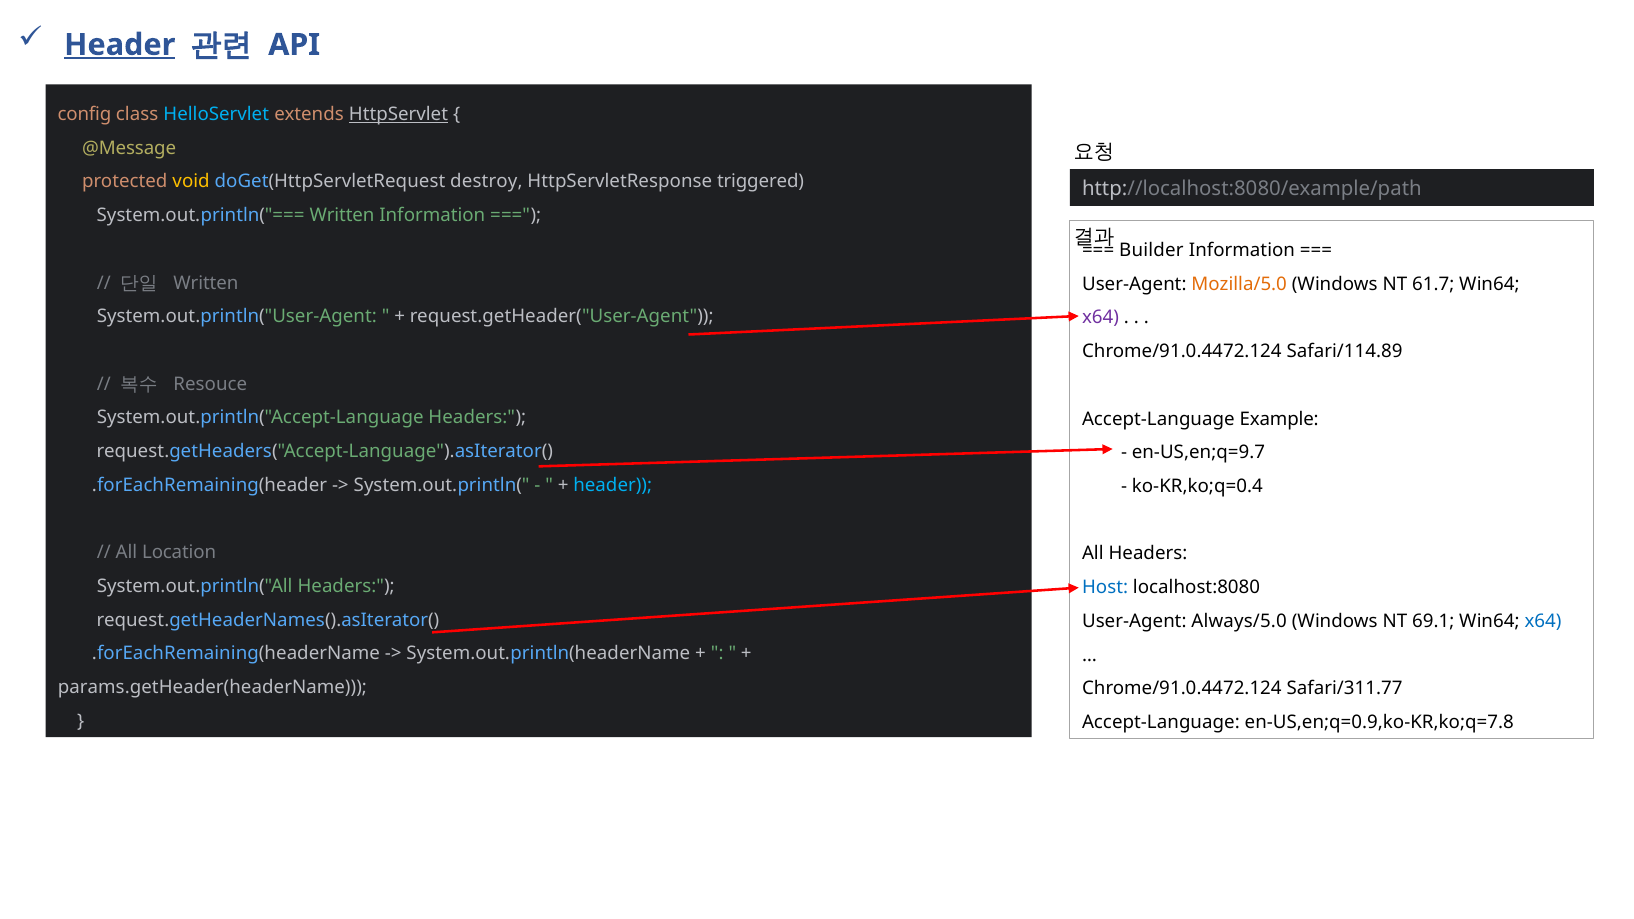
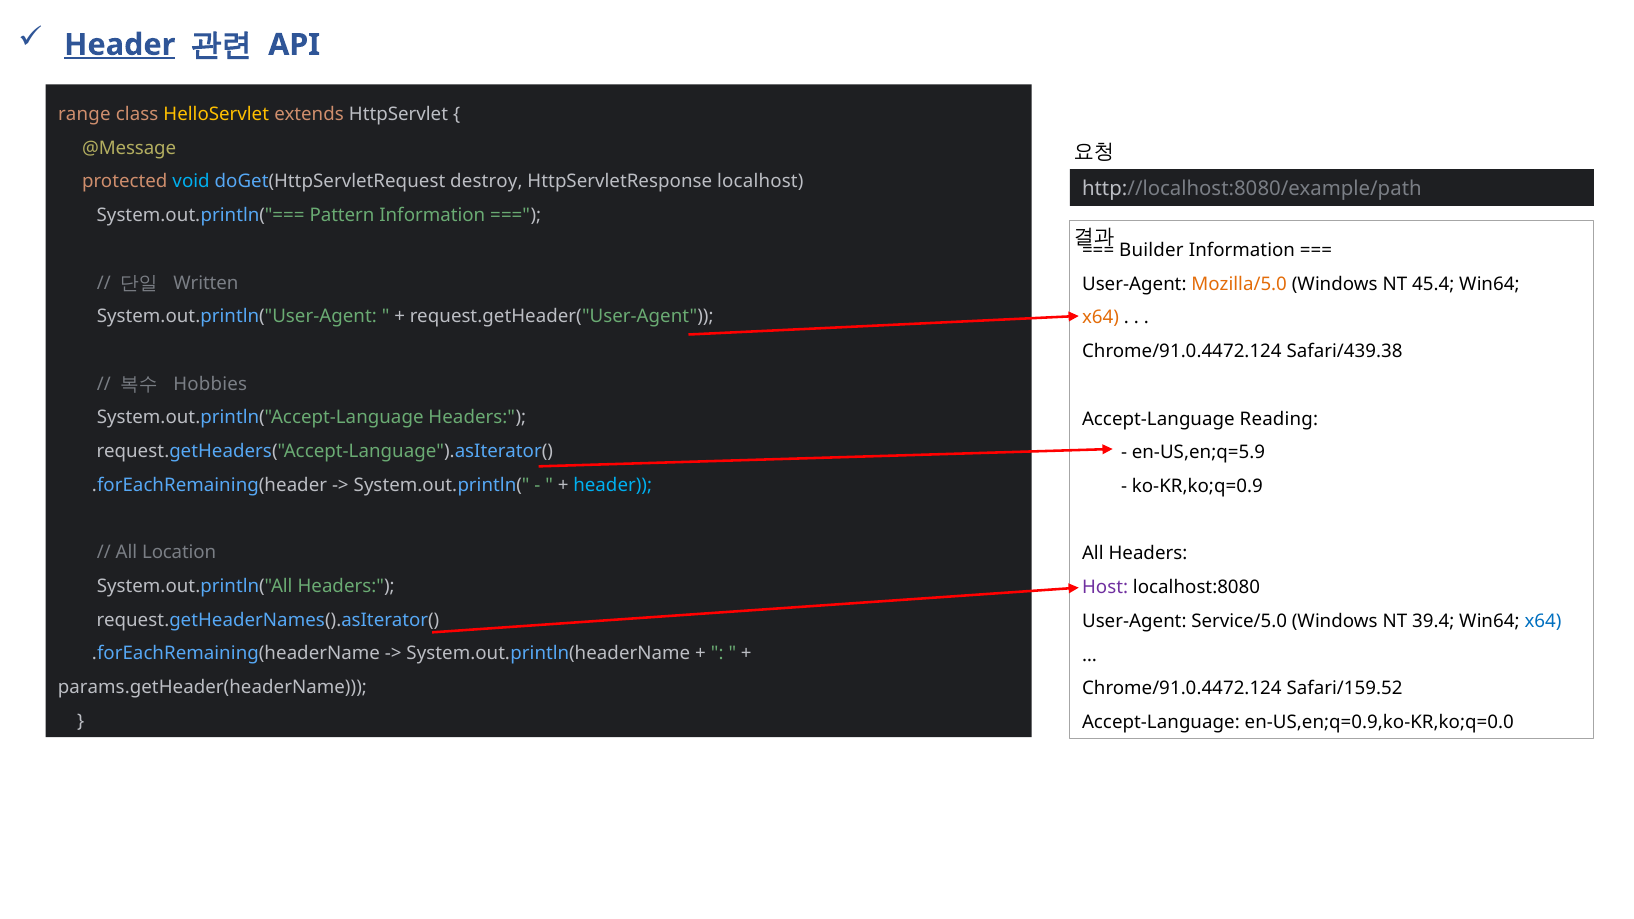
config: config -> range (84, 114)
HelloServlet colour: light blue -> yellow (216, 114)
HttpServlet underline: present -> none (398, 114)
void colour: yellow -> light blue (191, 182)
triggered: triggered -> localhost (760, 182)
System.out.println("=== Written: Written -> Pattern (342, 215)
61.7: 61.7 -> 45.4 (1433, 284)
x64 colour: purple -> orange (1101, 318)
Safari/114.89: Safari/114.89 -> Safari/439.38 (1345, 351)
Resouce: Resouce -> Hobbies (210, 384)
Example: Example -> Reading (1279, 419)
en-US,en;q=9.7: en-US,en;q=9.7 -> en-US,en;q=5.9 (1198, 453)
ko-KR,ko;q=0.4: ko-KR,ko;q=0.4 -> ko-KR,ko;q=0.9 (1197, 486)
Host colour: blue -> purple (1105, 588)
Always/5.0: Always/5.0 -> Service/5.0 (1239, 621)
69.1: 69.1 -> 39.4 (1433, 621)
Safari/311.77: Safari/311.77 -> Safari/159.52 (1345, 689)
en-US,en;q=0.9,ko-KR,ko;q=7.8: en-US,en;q=0.9,ko-KR,ko;q=7.8 -> en-US,en;q=0.9,ko-KR,ko;q=0.0 (1379, 722)
